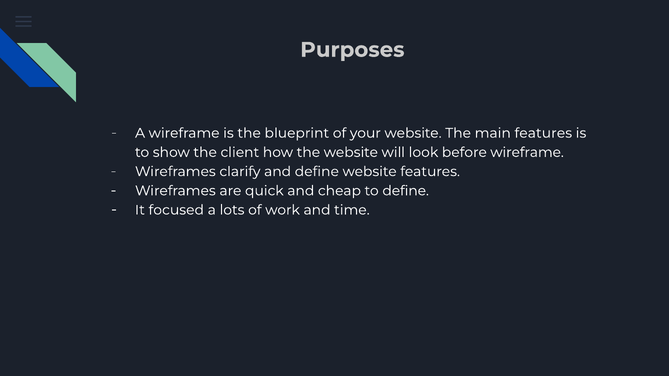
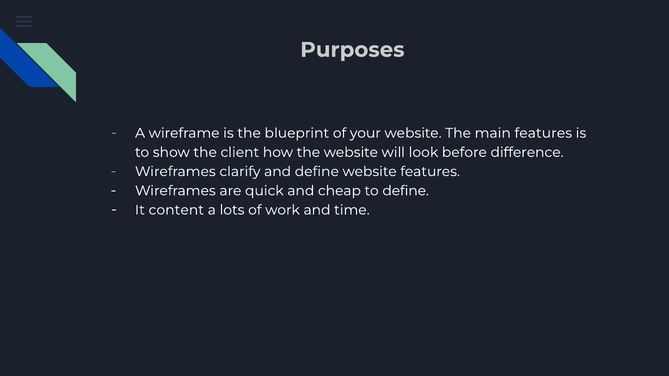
before wireframe: wireframe -> difference (527, 152)
focused: focused -> content (176, 210)
